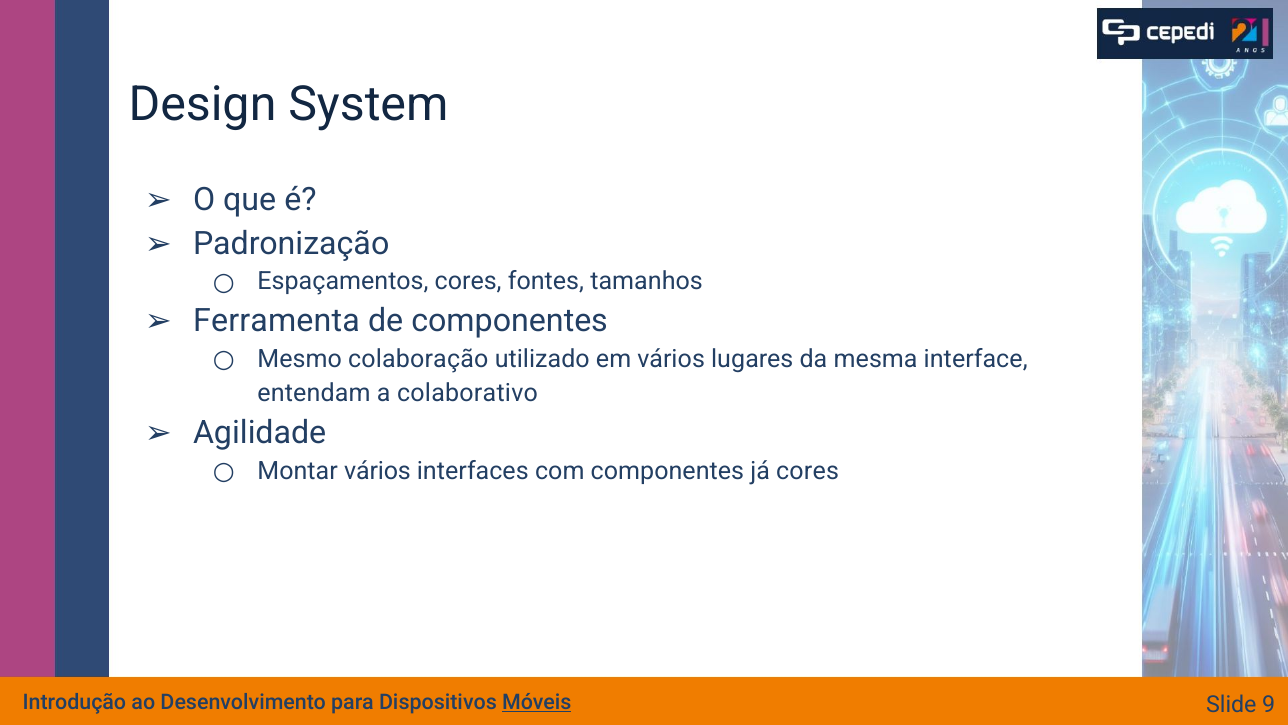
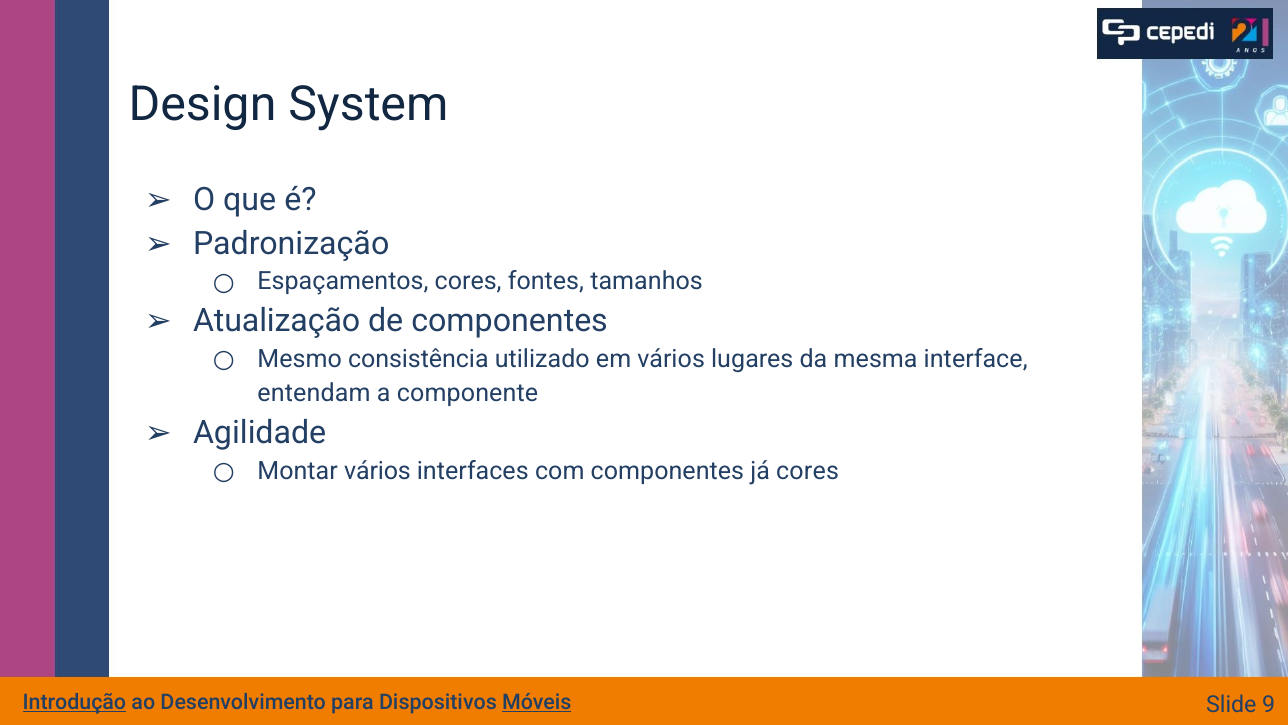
Ferramenta: Ferramenta -> Atualização (277, 321)
colaboração: colaboração -> consistência (418, 359)
colaborativo: colaborativo -> componente (468, 393)
Introdução underline: none -> present (74, 702)
